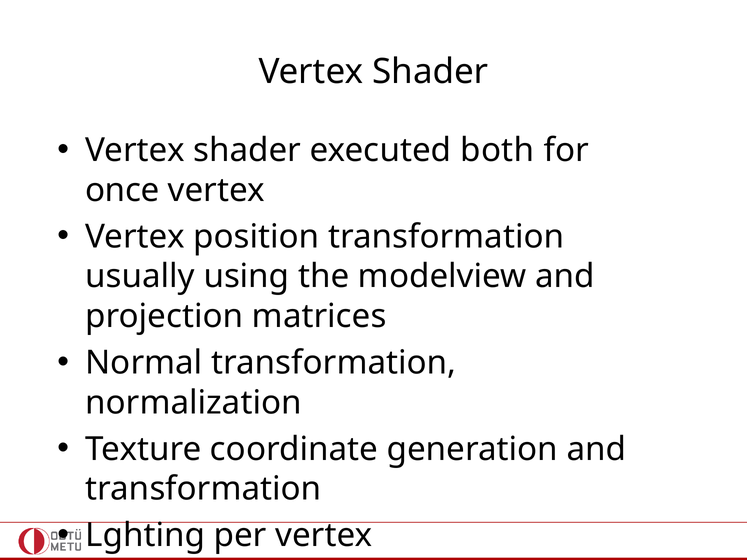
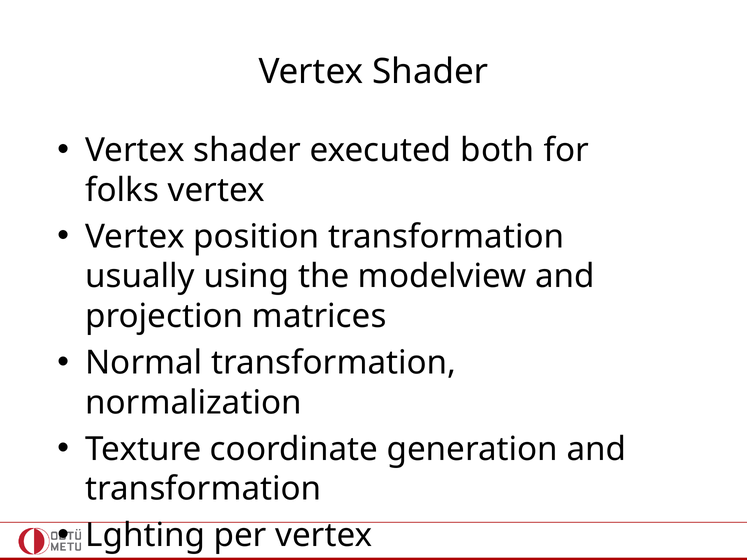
once: once -> folks (122, 190)
